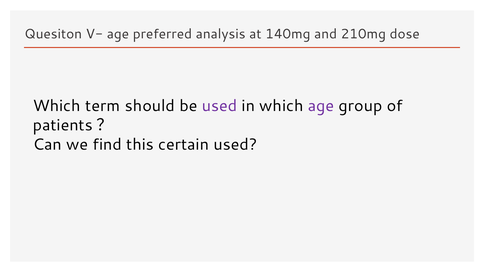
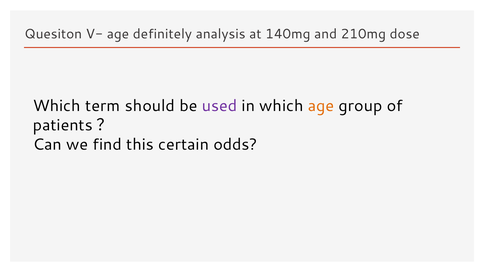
preferred: preferred -> definitely (162, 34)
age colour: purple -> orange (321, 106)
certain used: used -> odds (235, 145)
